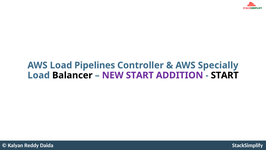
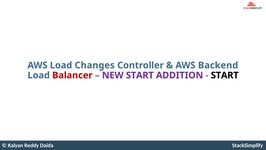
Pipelines: Pipelines -> Changes (95, 65)
Specially: Specially -> Backend (218, 65)
Balancer colour: black -> red (72, 75)
